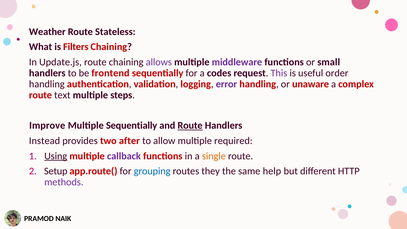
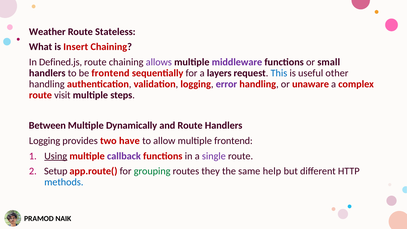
Filters: Filters -> Insert (76, 47)
Update.js: Update.js -> Defined.js (61, 62)
codes: codes -> layers (219, 73)
This colour: purple -> blue (279, 73)
order: order -> other (337, 73)
text: text -> visit (62, 95)
Improve: Improve -> Between (47, 126)
Multiple Sequentially: Sequentially -> Dynamically (132, 126)
Route underline: present -> none (190, 126)
Instead: Instead -> Logging (45, 141)
after: after -> have (129, 141)
multiple required: required -> frontend (233, 141)
single colour: orange -> purple (214, 156)
grouping colour: blue -> green (152, 171)
methods colour: purple -> blue (64, 182)
